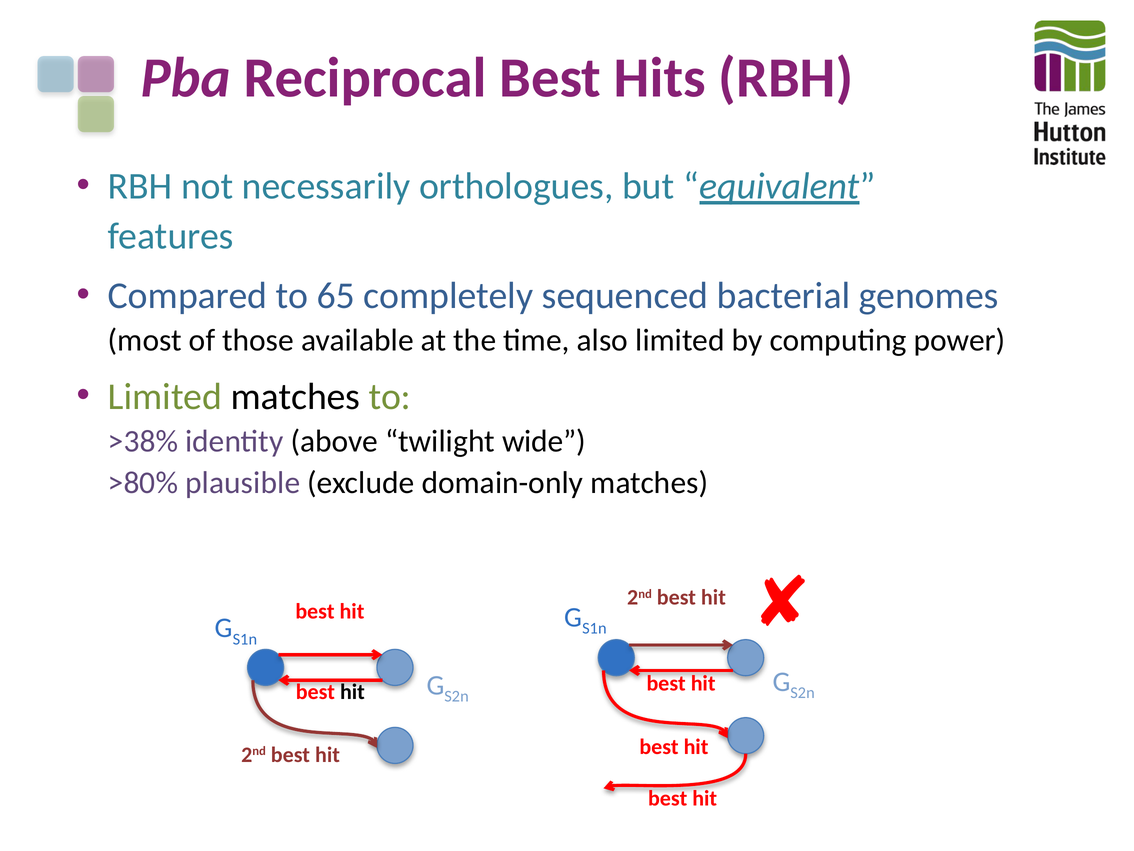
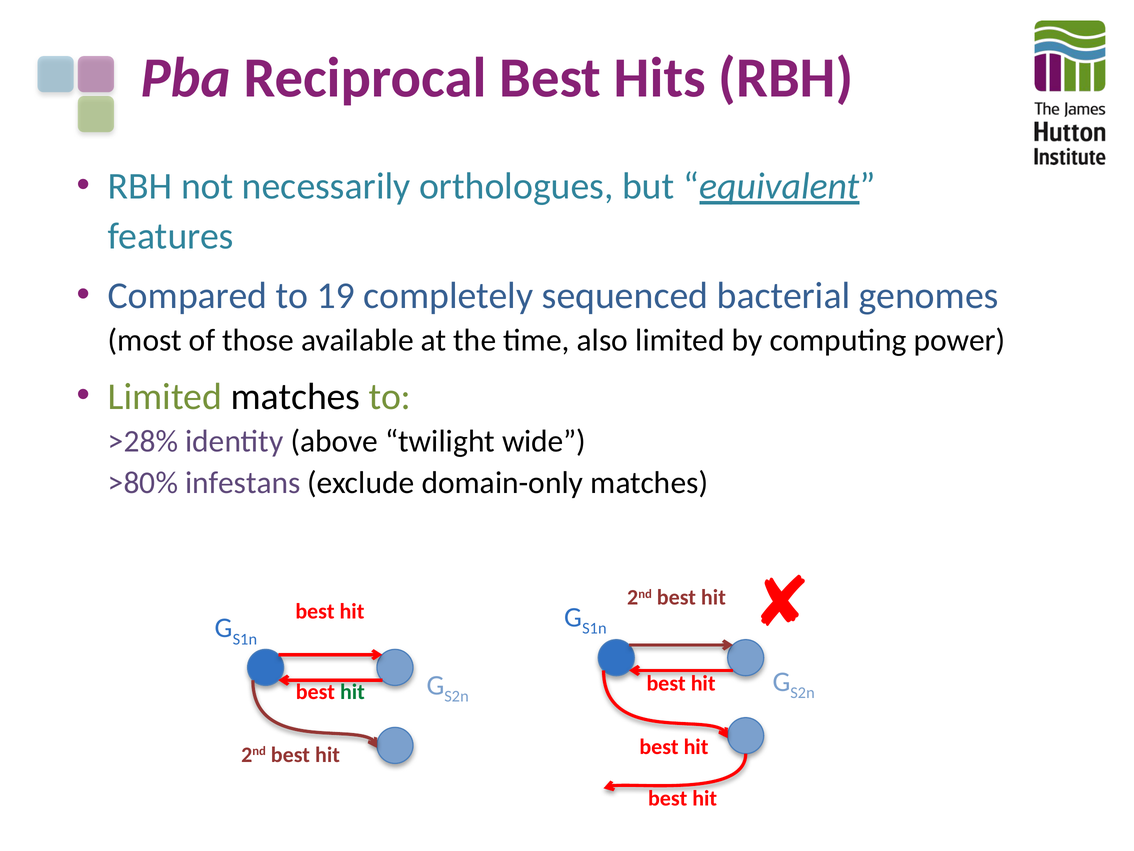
65: 65 -> 19 (336, 295)
>38%: >38% -> >28% (143, 441)
plausible: plausible -> infestans (243, 483)
hit colour: black -> green (352, 692)
